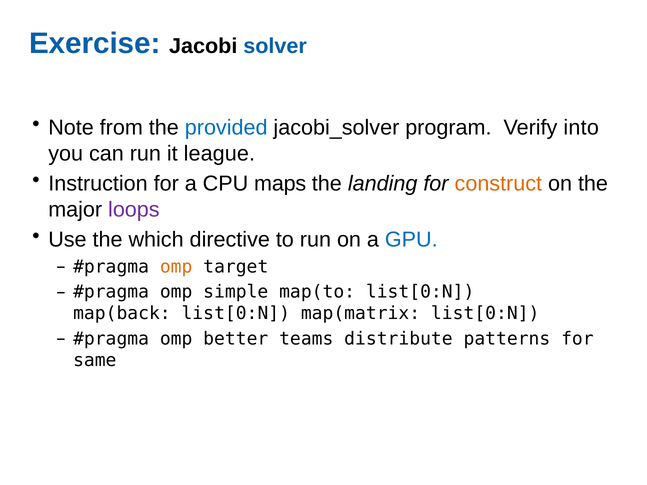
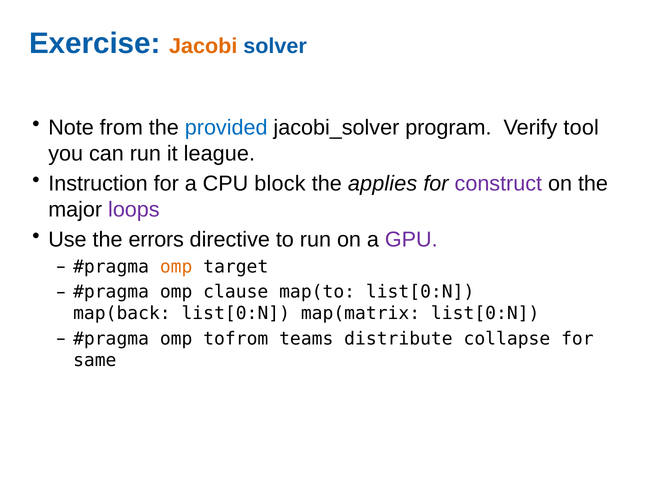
Jacobi colour: black -> orange (203, 46)
into: into -> tool (581, 128)
maps: maps -> block (280, 184)
landing: landing -> applies (383, 184)
construct colour: orange -> purple (498, 184)
which: which -> errors (156, 240)
GPU colour: blue -> purple (411, 240)
simple: simple -> clause (236, 292)
better: better -> tofrom (236, 339)
patterns: patterns -> collapse (507, 339)
